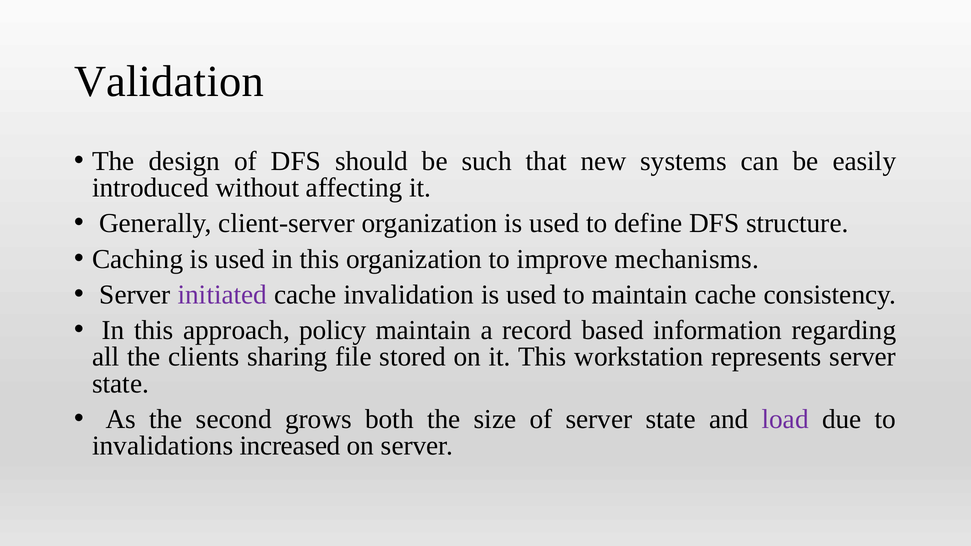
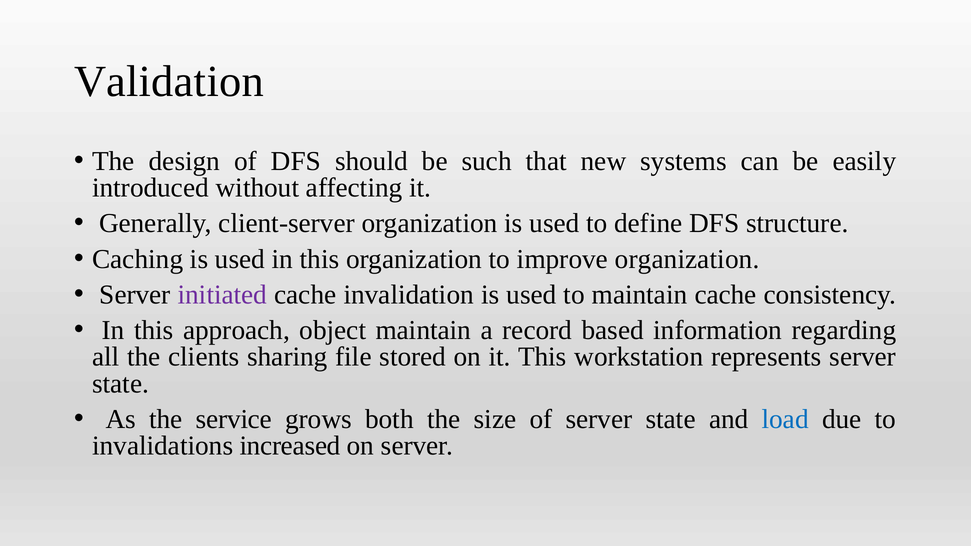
improve mechanisms: mechanisms -> organization (687, 259)
policy: policy -> object (333, 331)
second: second -> service (234, 419)
load colour: purple -> blue (785, 419)
